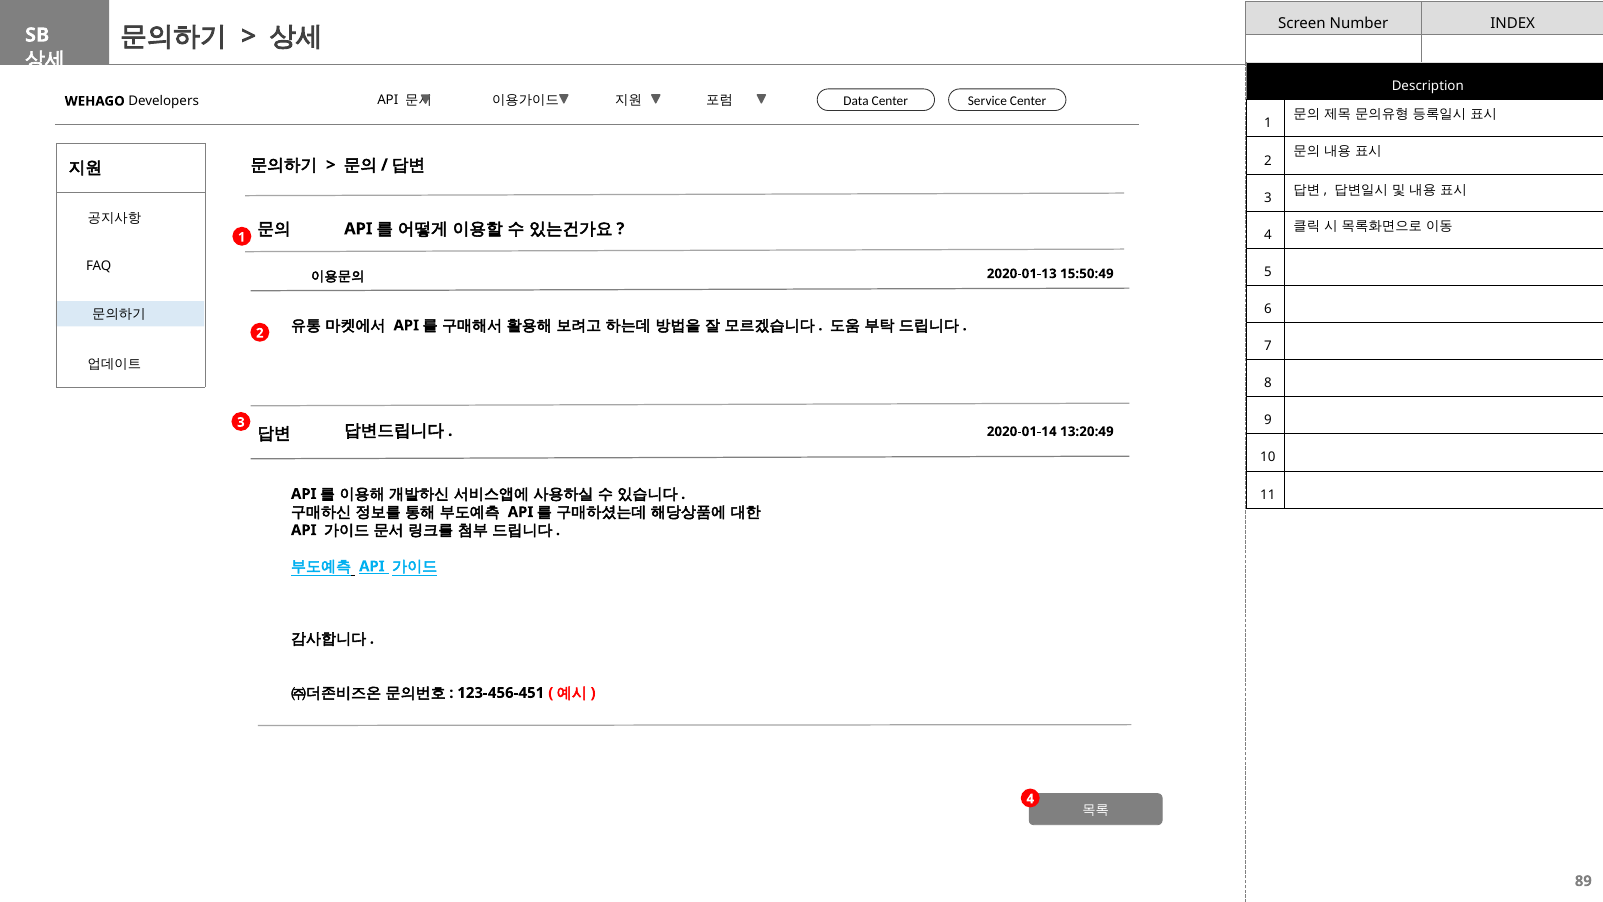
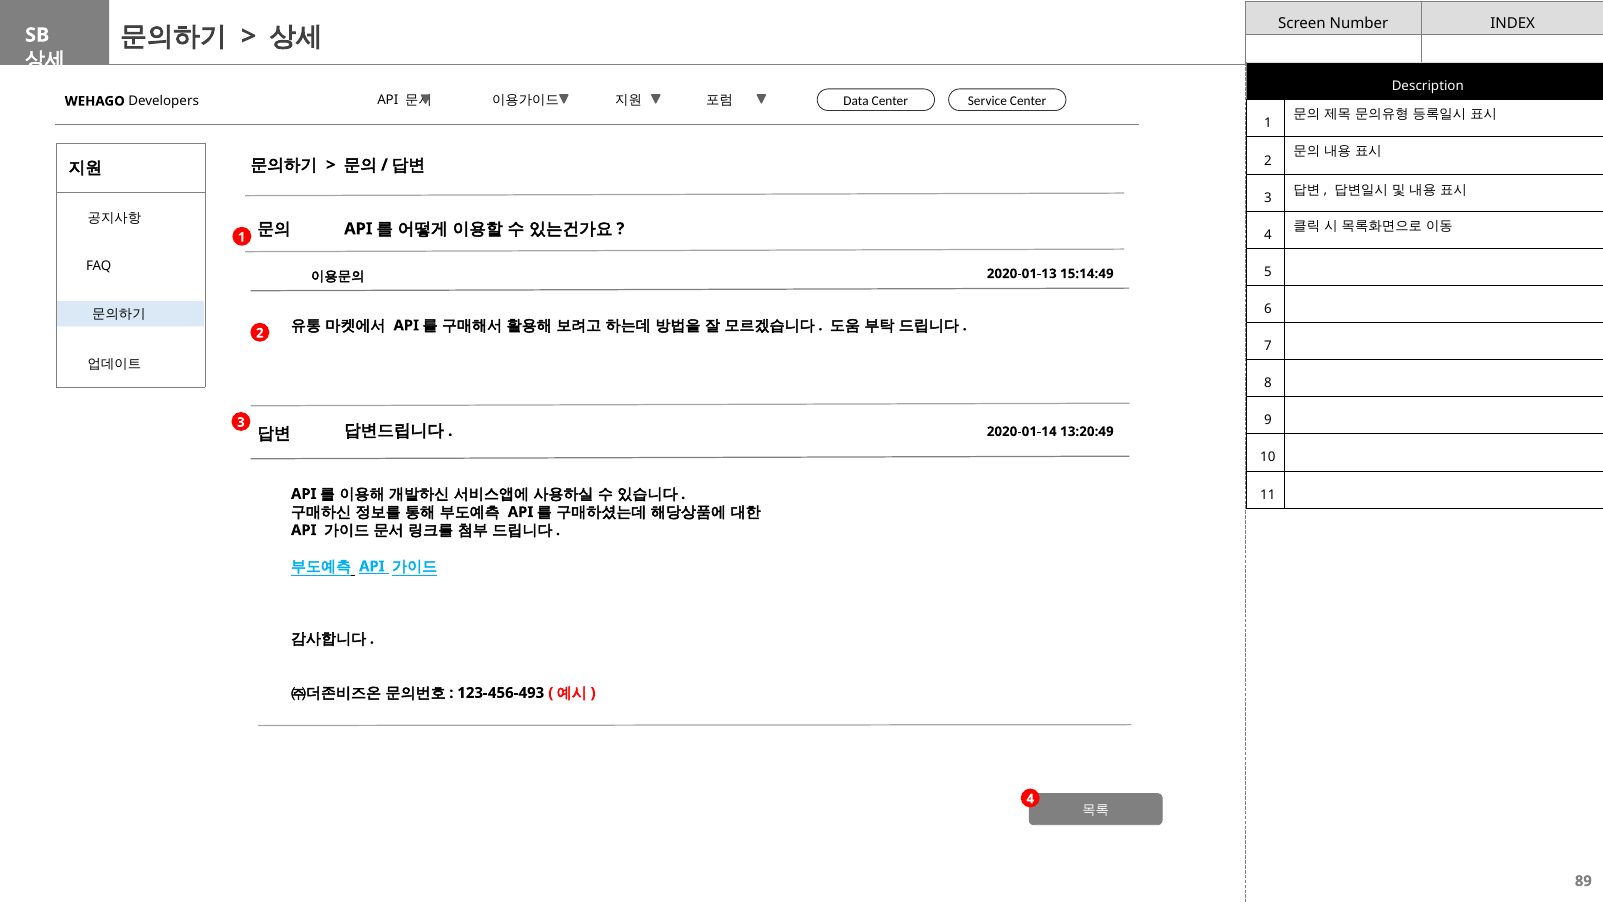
15:50:49: 15:50:49 -> 15:14:49 (1087, 274)
123-456-451: 123-456-451 -> 123-456-493 (501, 693)
